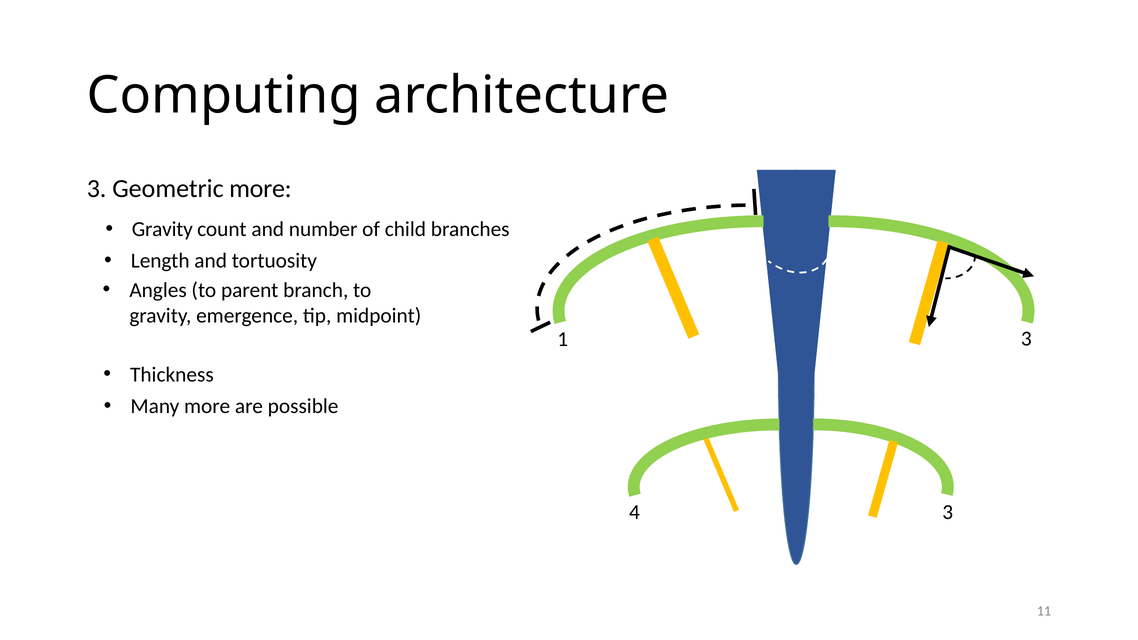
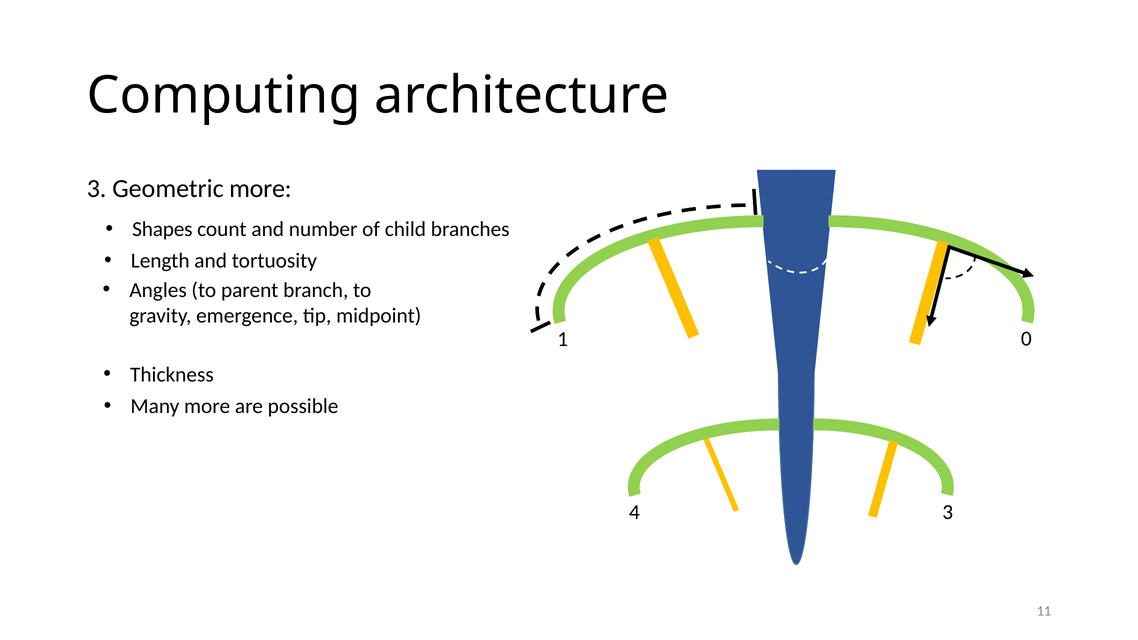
Gravity: Gravity -> Shapes (162, 229)
1 3: 3 -> 0 (1026, 339)
